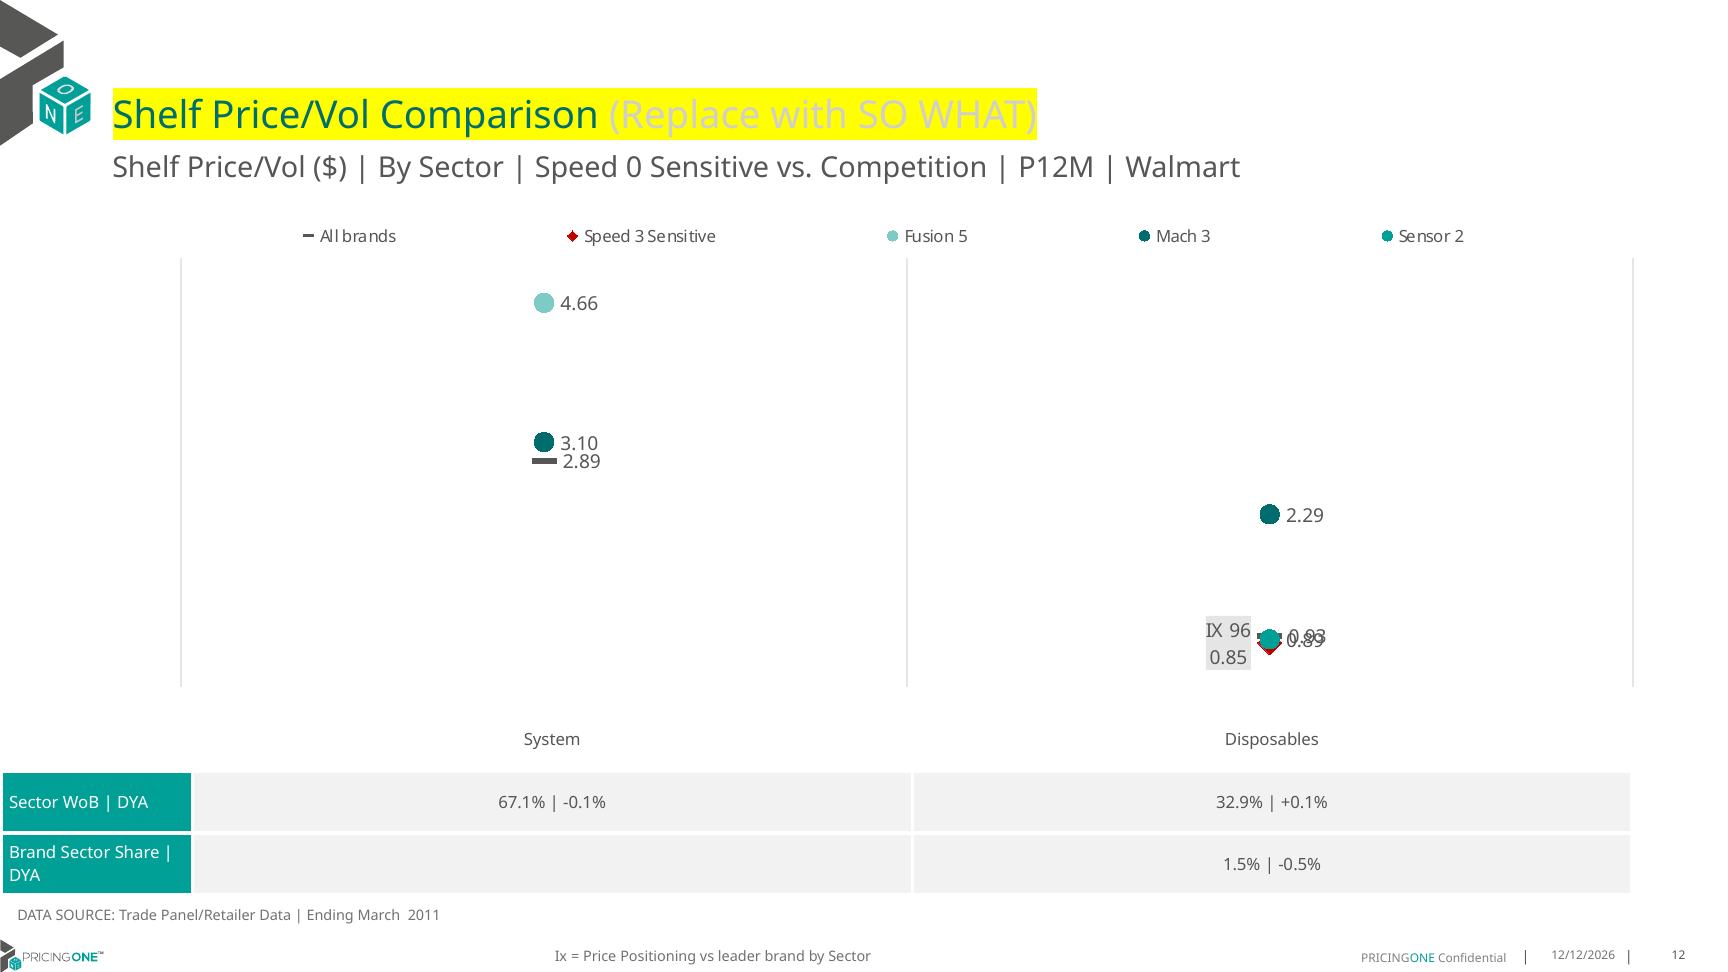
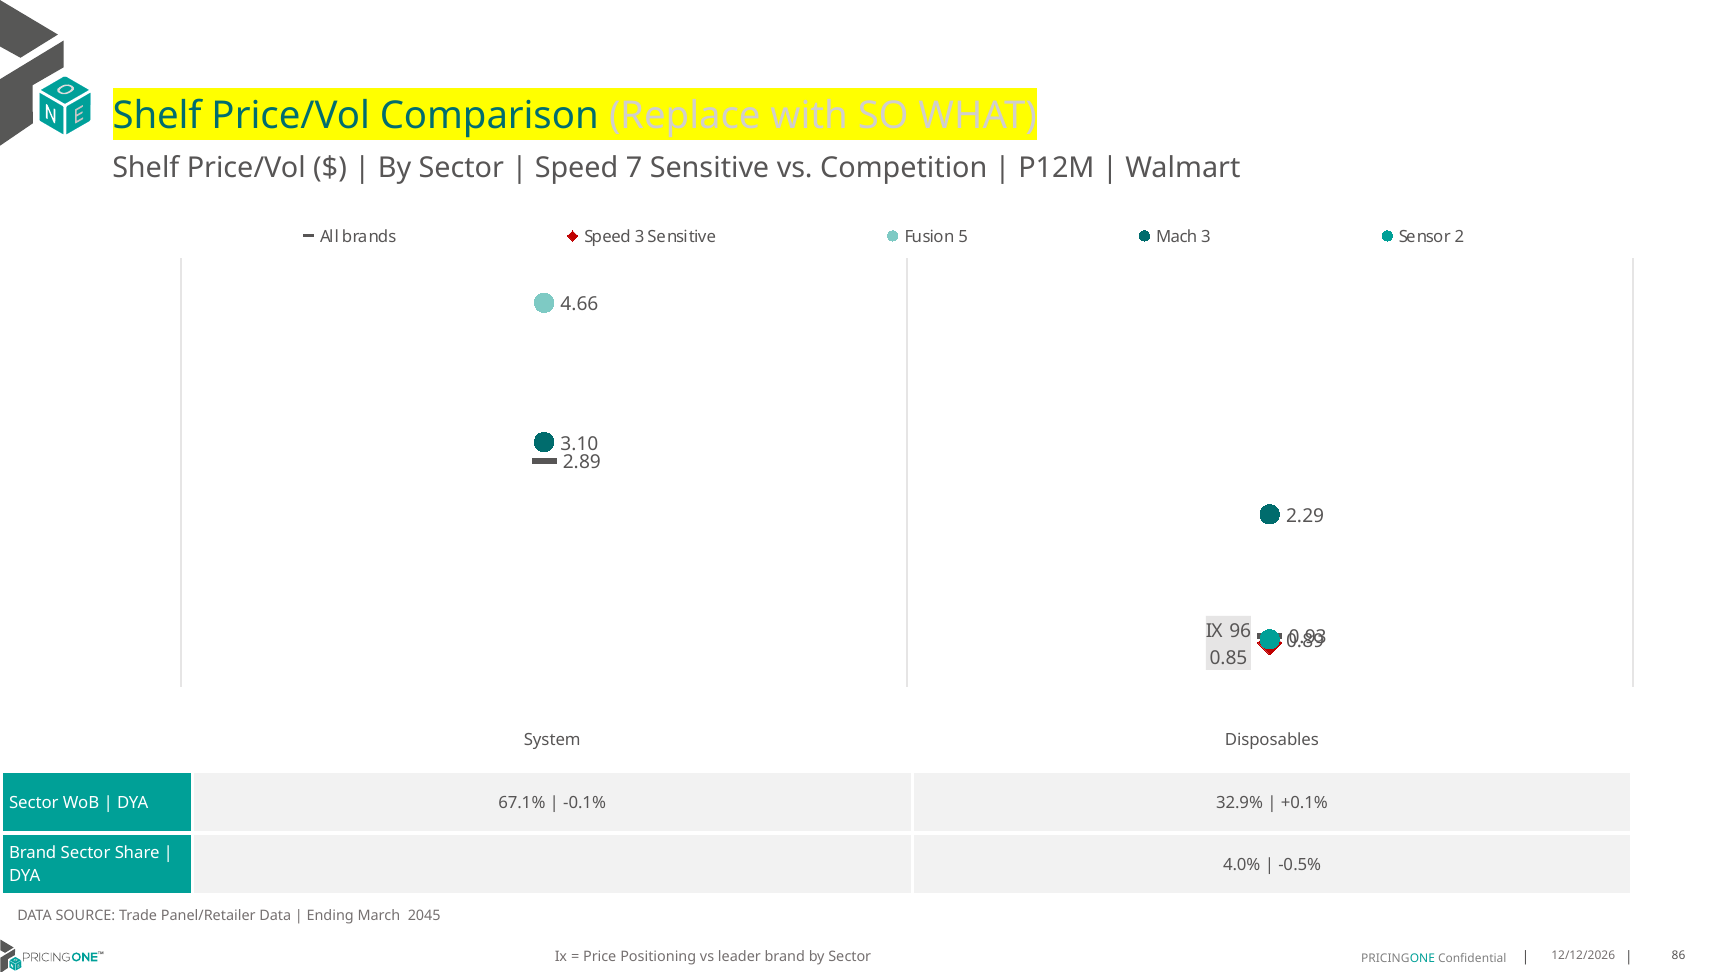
0: 0 -> 7 (634, 168)
1.5%: 1.5% -> 4.0% (1242, 865)
2011: 2011 -> 2045 (424, 916)
12: 12 -> 86 (1679, 956)
